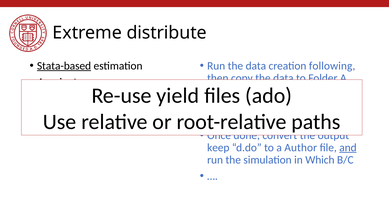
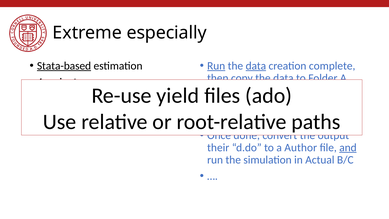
distribute: distribute -> especially (167, 33)
Run underline: none -> present (216, 66)
data underline: none -> present (256, 66)
following: following -> complete (332, 66)
keep: keep -> their (218, 147)
Which: Which -> Actual (320, 160)
